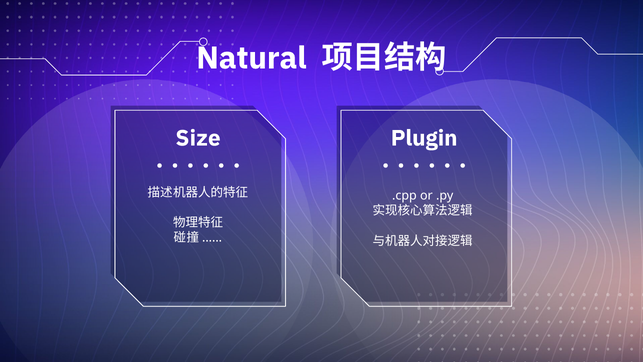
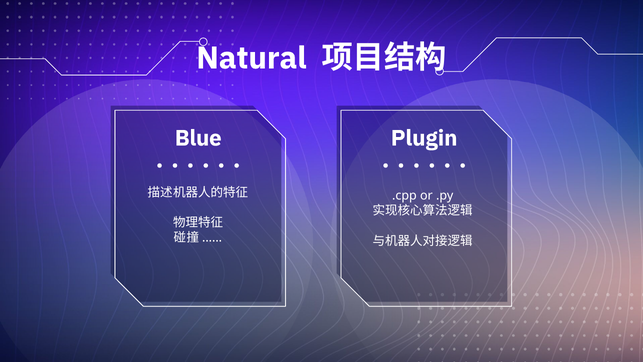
Size: Size -> Blue (198, 138)
